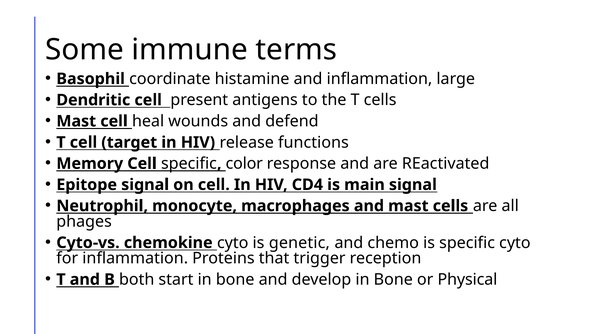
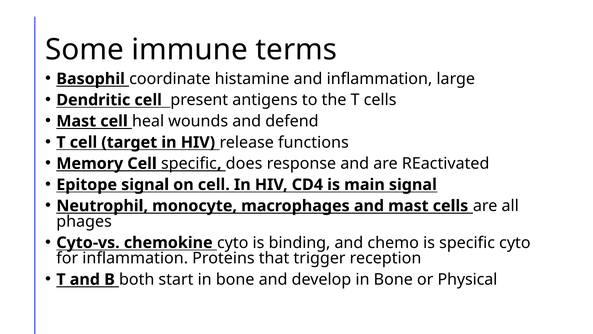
color: color -> does (244, 163)
genetic: genetic -> binding (299, 242)
